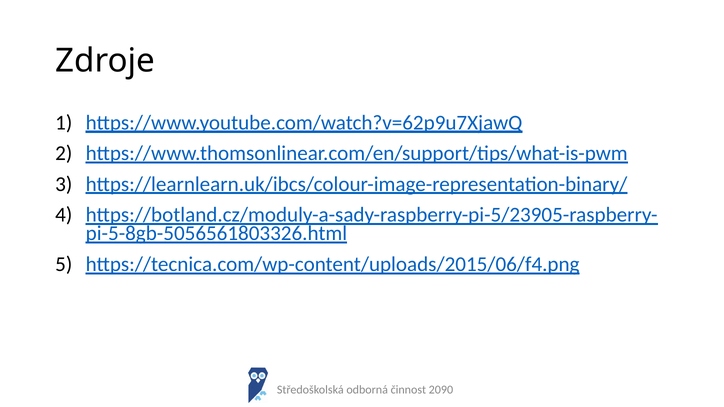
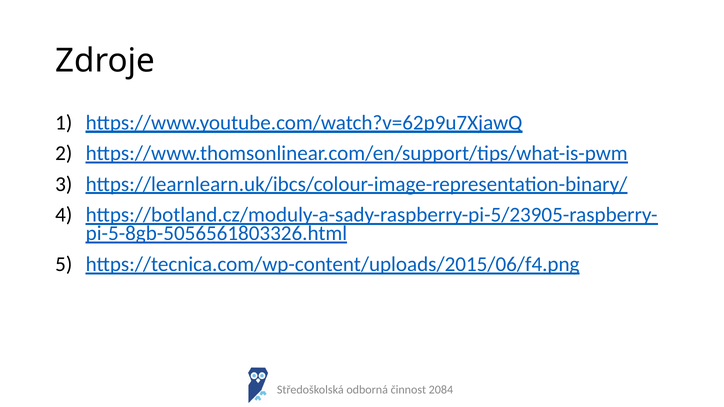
2090: 2090 -> 2084 (441, 390)
